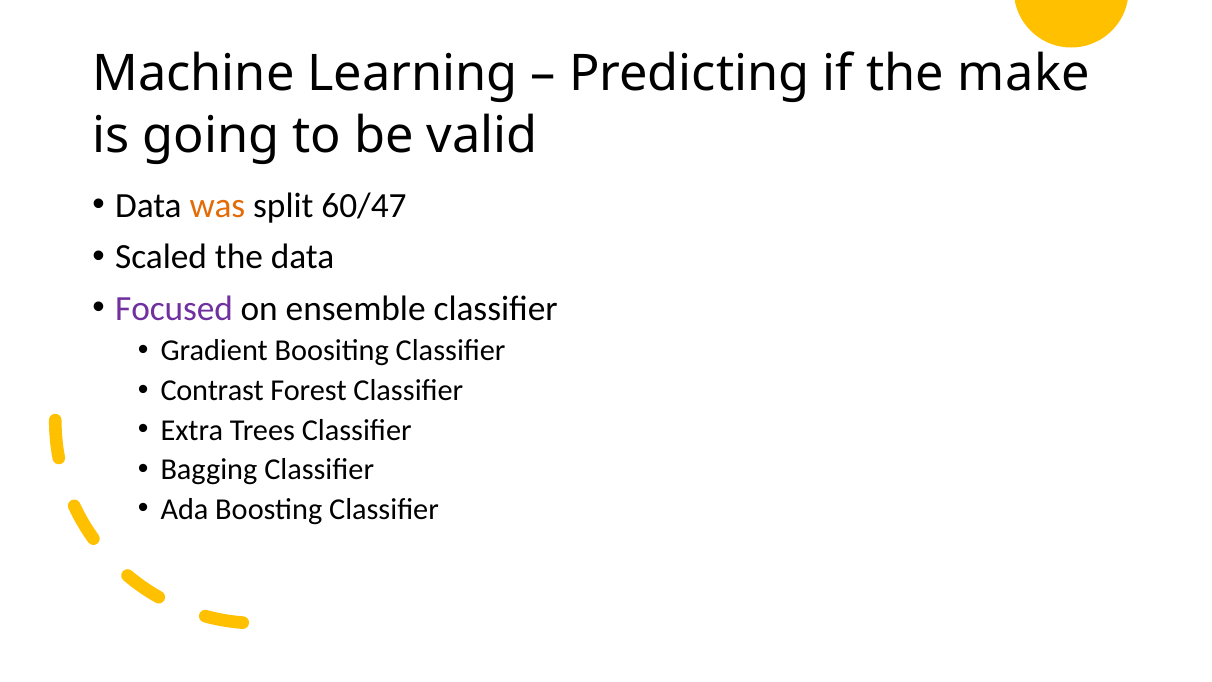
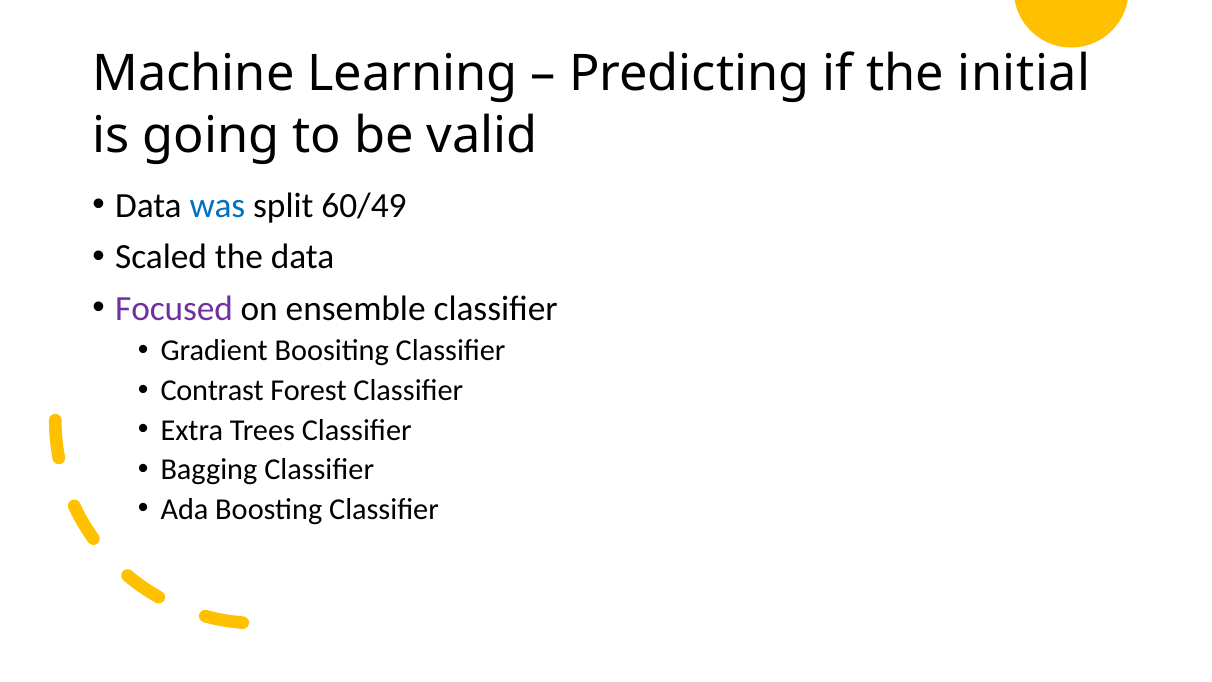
make: make -> initial (1024, 74)
was colour: orange -> blue (217, 205)
60/47: 60/47 -> 60/49 (364, 205)
